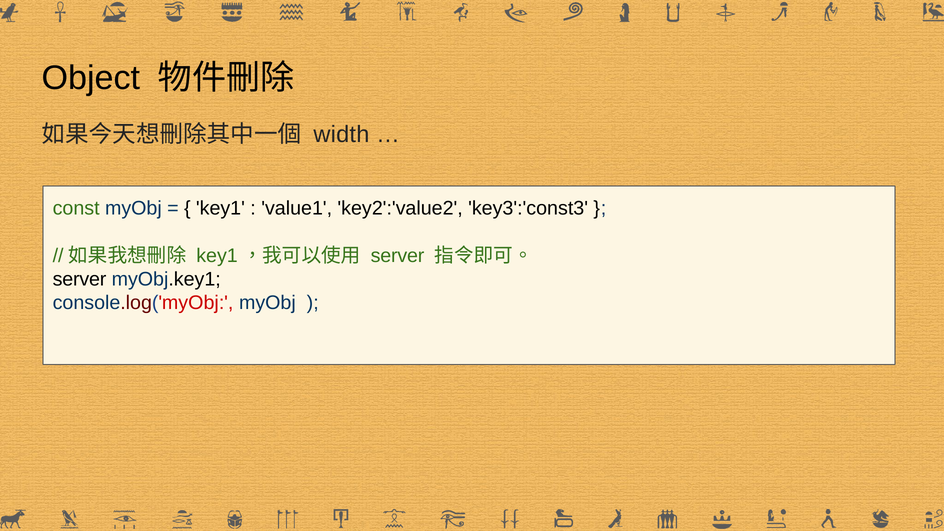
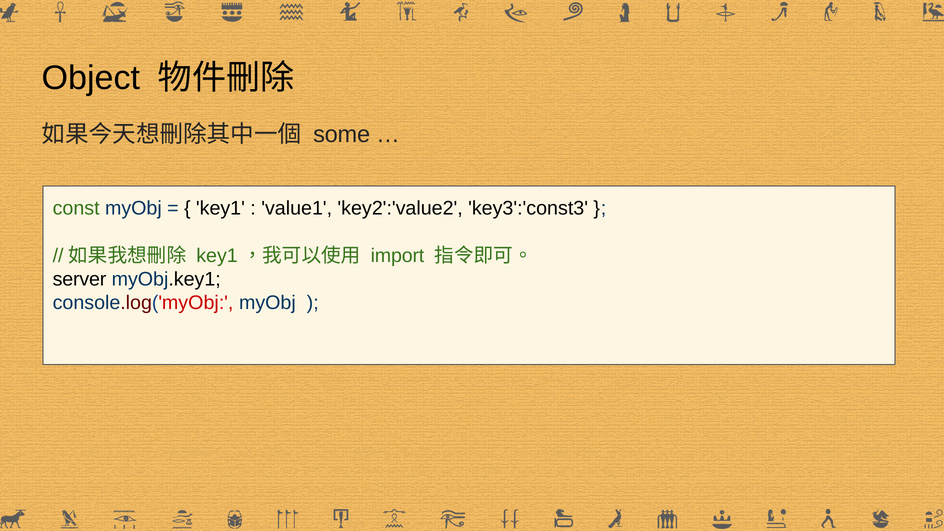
width: width -> some (342, 135)
server: server -> import (397, 256)
